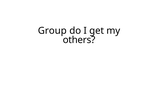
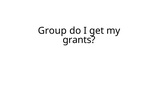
others: others -> grants (79, 40)
